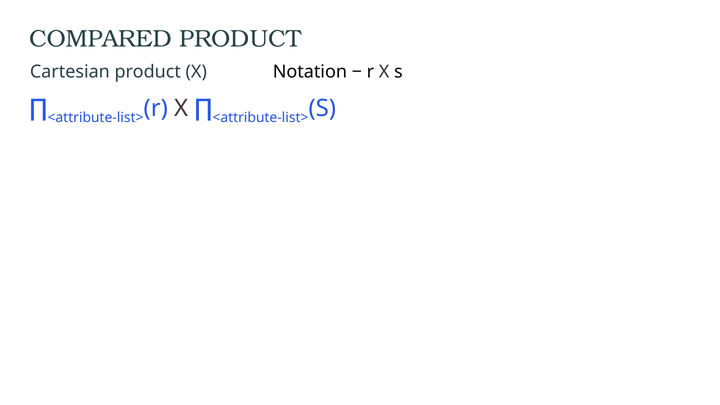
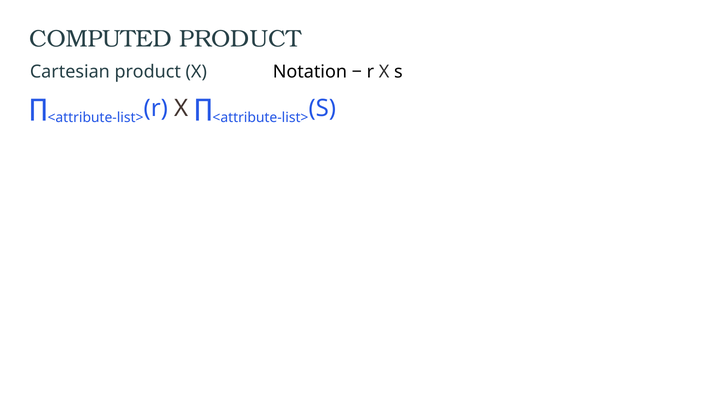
COMPARED: COMPARED -> COMPUTED (101, 39)
